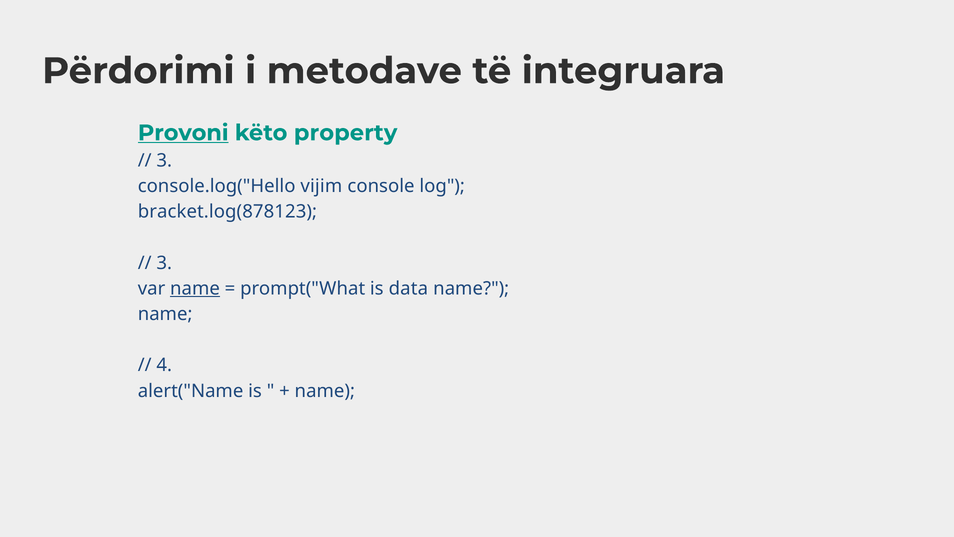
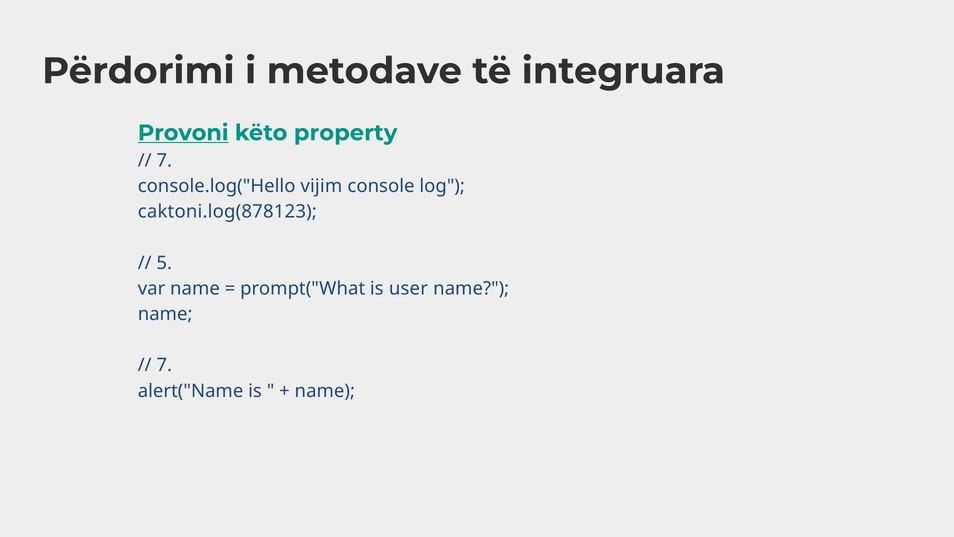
3: 3 -> 7 (164, 160)
bracket.log(878123: bracket.log(878123 -> caktoni.log(878123 (227, 212)
3: 3 -> 5 (164, 263)
name underline: present -> none (195, 288)
data: data -> user (408, 288)
4: 4 -> 7 (164, 365)
